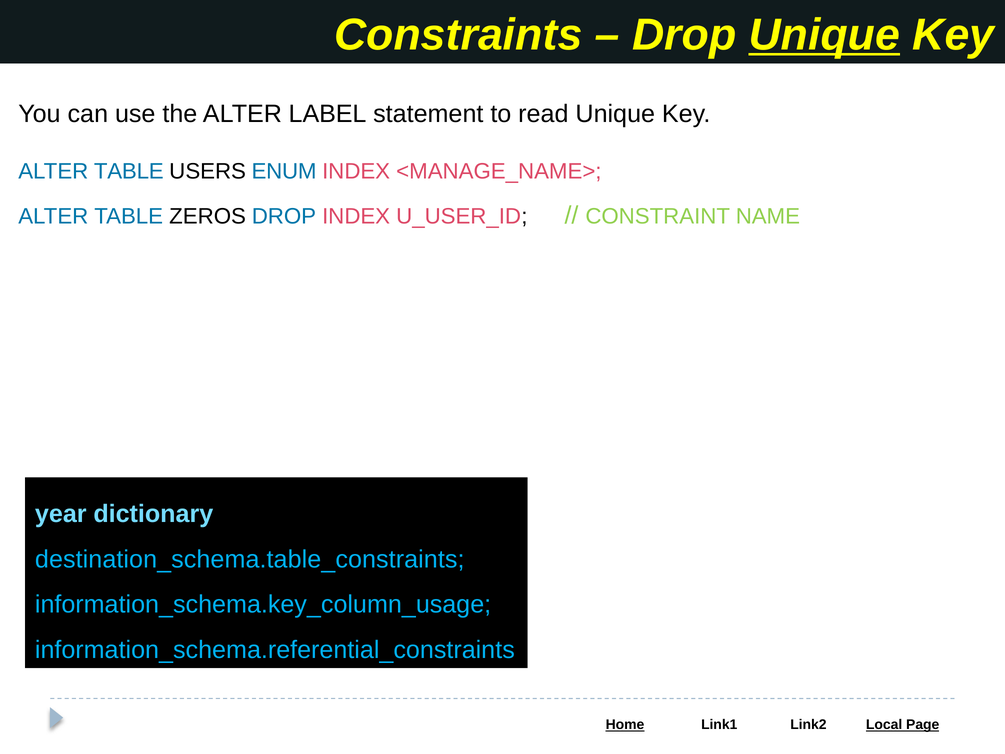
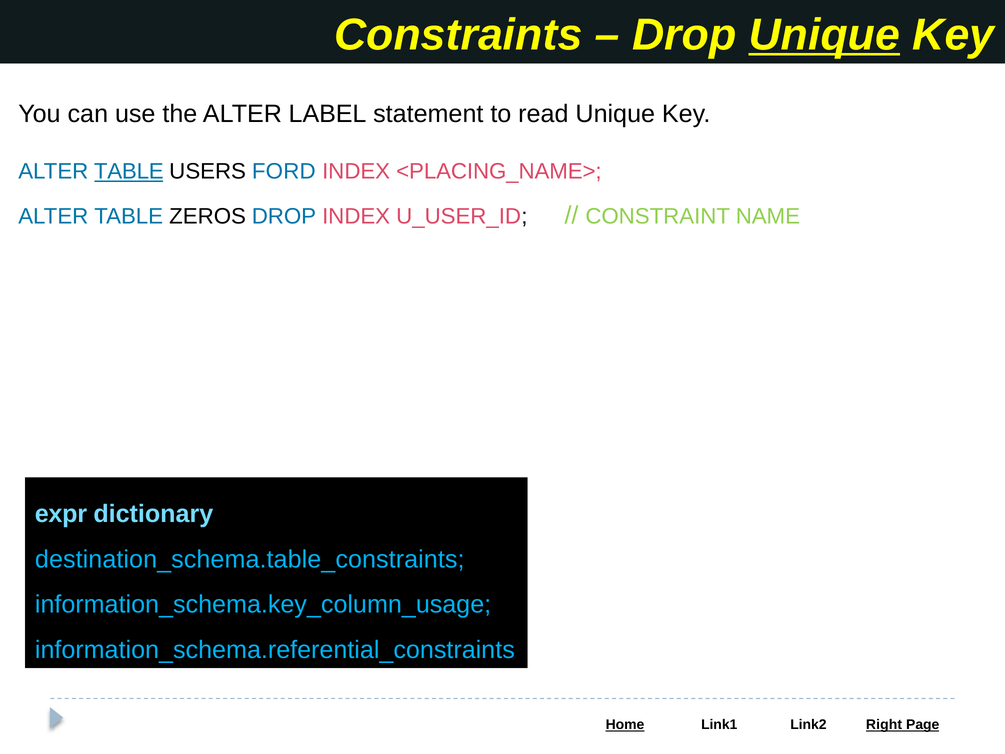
TABLE underline: none -> present (129, 172)
ENUM: ENUM -> FORD (284, 172)
<MANAGE_NAME>: <MANAGE_NAME> -> <PLACING_NAME> (499, 172)
year: year -> expr (61, 514)
Local: Local -> Right (884, 725)
